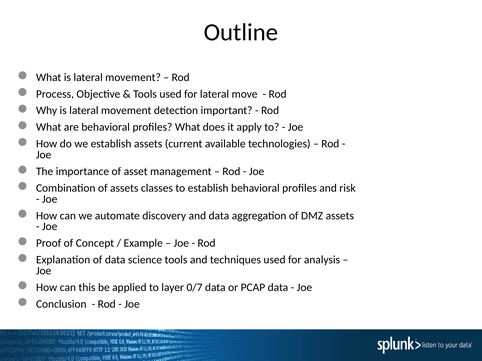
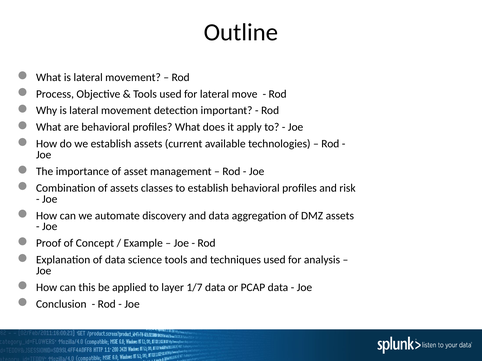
0/7: 0/7 -> 1/7 (195, 288)
